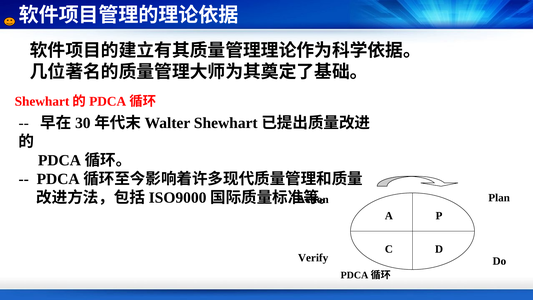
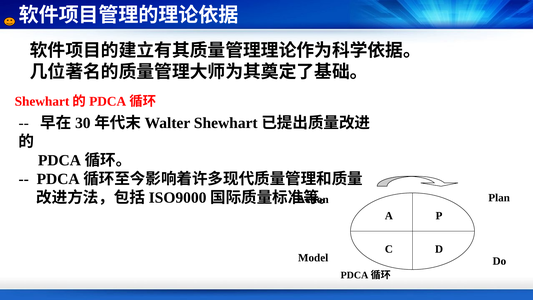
Verify: Verify -> Model (313, 258)
